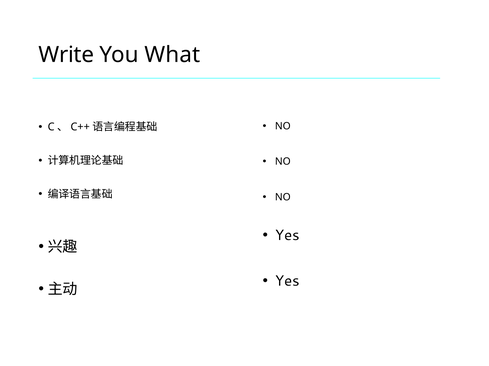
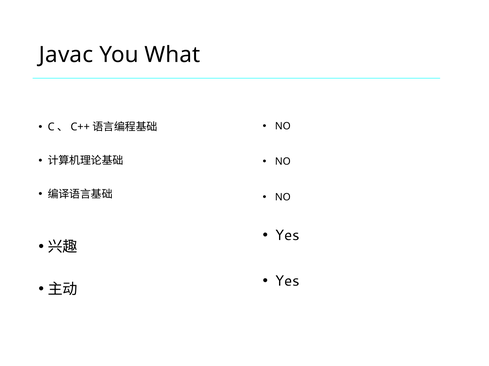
Write: Write -> Javac (66, 55)
